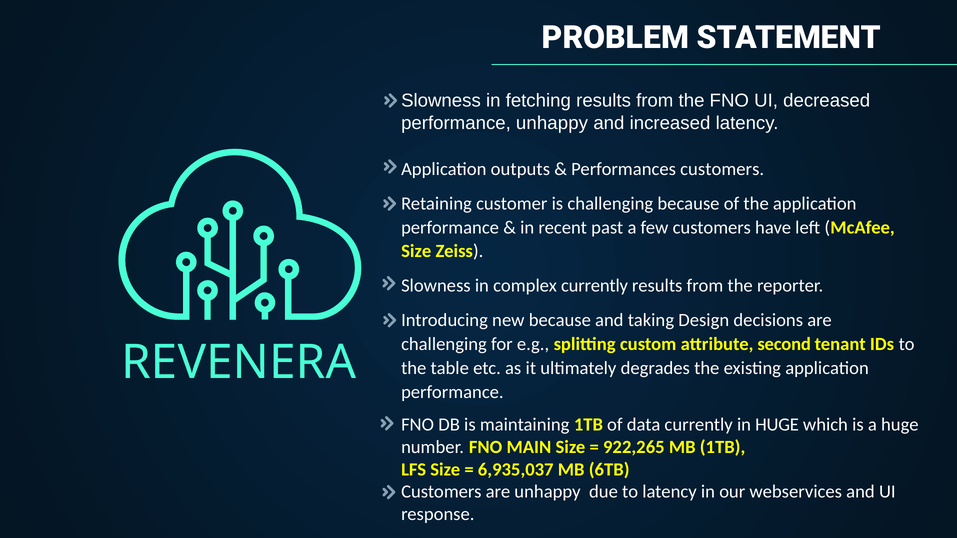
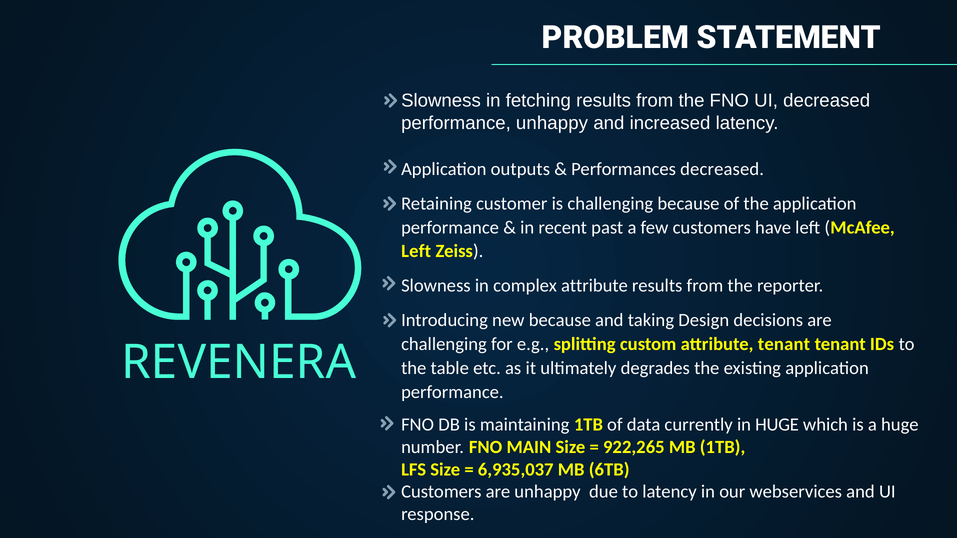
Performances customers: customers -> decreased (722, 169)
Size: Size -> Left (416, 251)
complex currently: currently -> attribute (594, 286)
attribute second: second -> tenant (784, 344)
